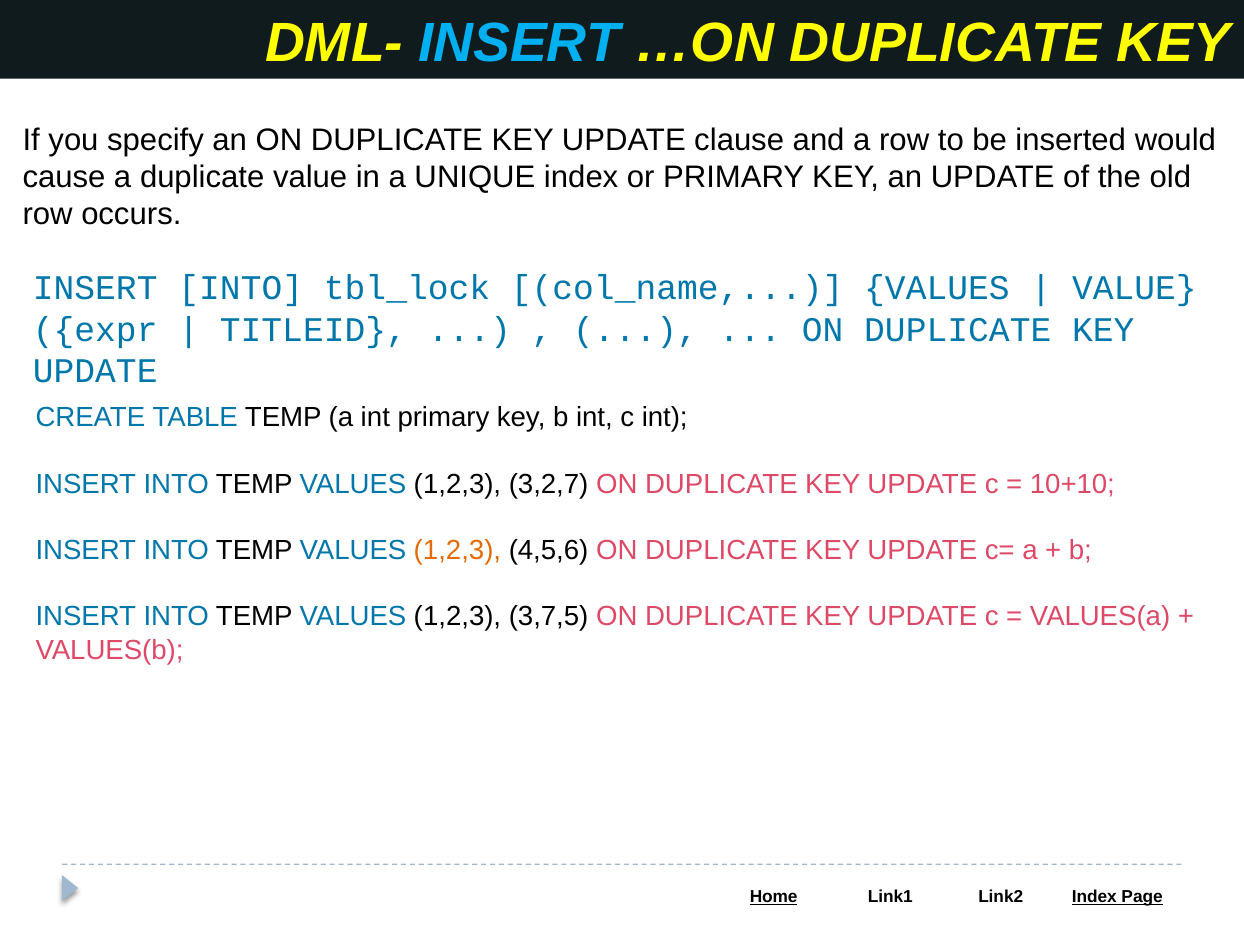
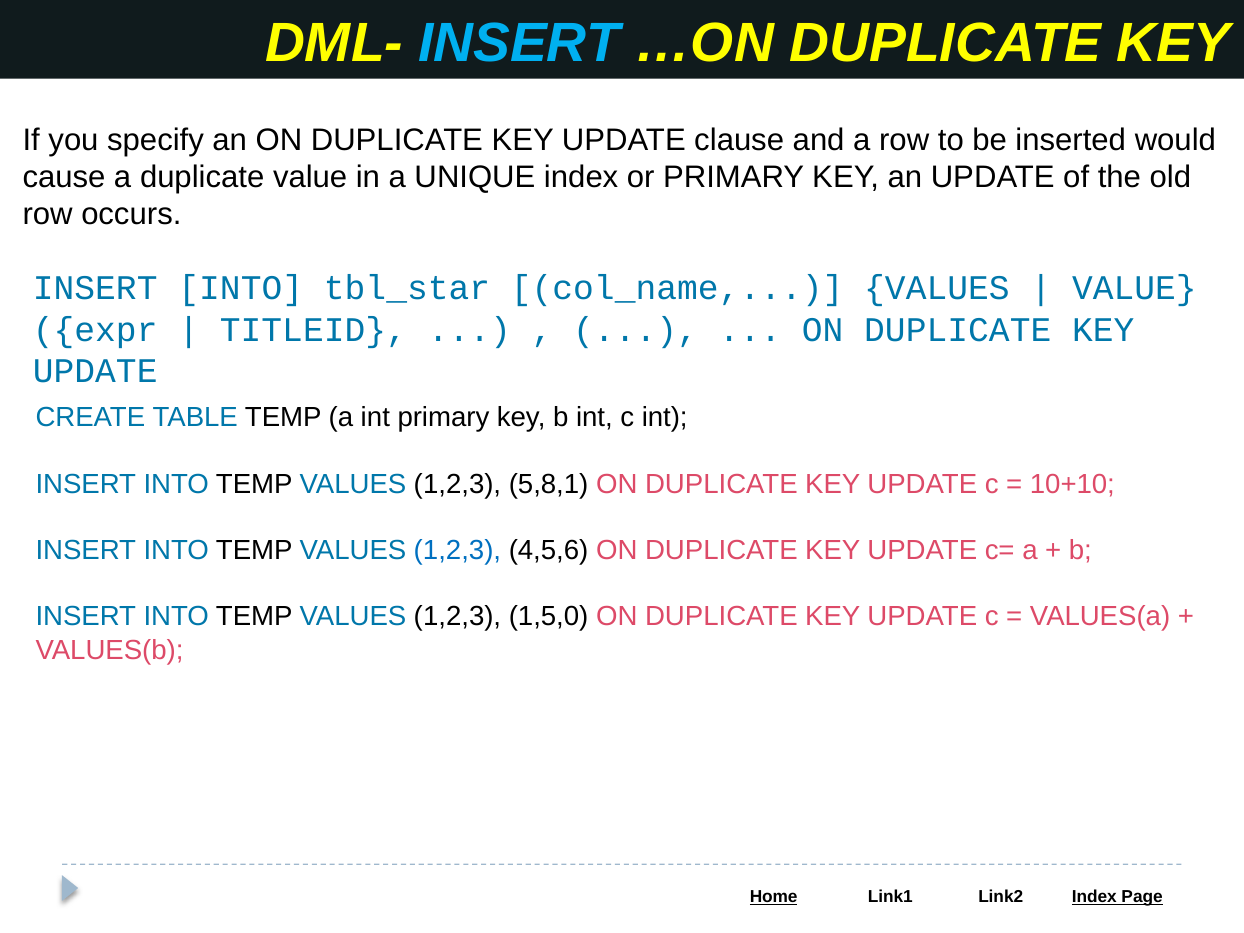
tbl_lock: tbl_lock -> tbl_star (407, 288)
3,2,7: 3,2,7 -> 5,8,1 (549, 484)
1,2,3 colour: orange -> blue (457, 550)
3,7,5: 3,7,5 -> 1,5,0 (549, 617)
